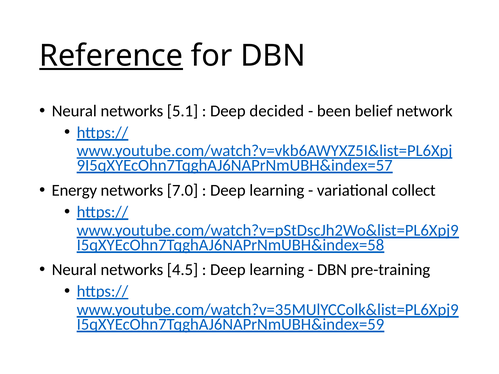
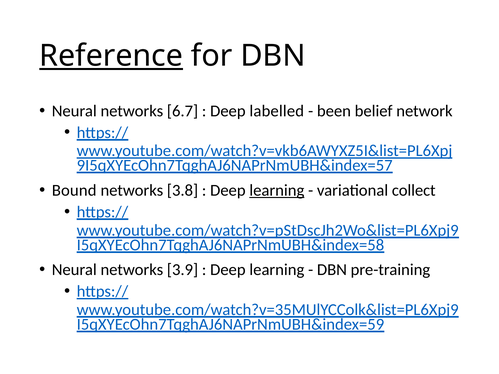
5.1: 5.1 -> 6.7 (183, 111)
decided: decided -> labelled (277, 111)
Energy: Energy -> Bound (74, 191)
7.0: 7.0 -> 3.8 (183, 191)
learning underline: none -> present (277, 191)
4.5: 4.5 -> 3.9 (183, 270)
